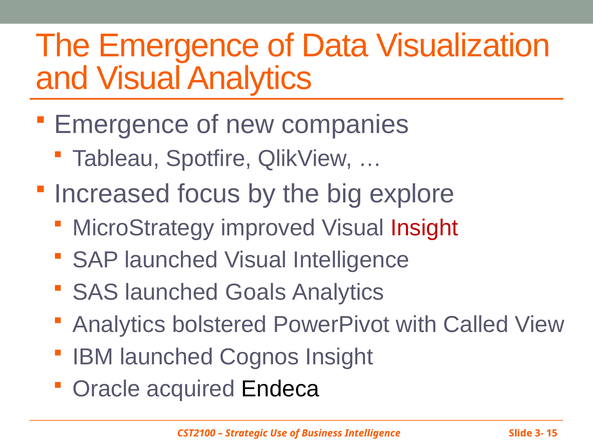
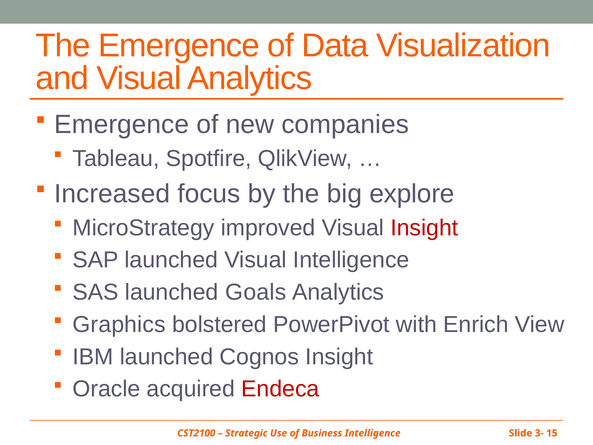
Analytics: Analytics -> Graphics (119, 324)
Called: Called -> Enrich (476, 324)
Endeca colour: black -> red (280, 389)
